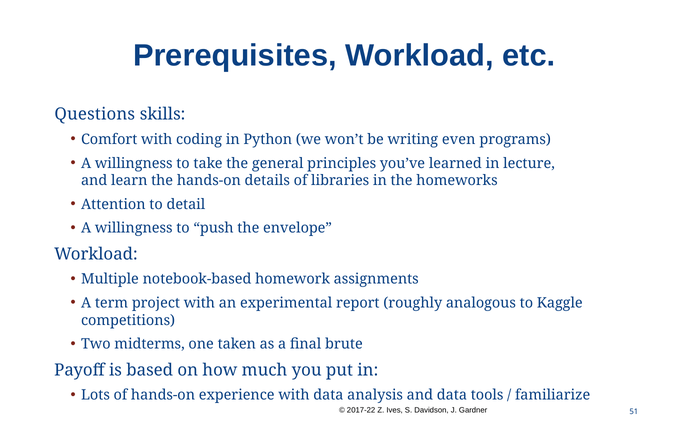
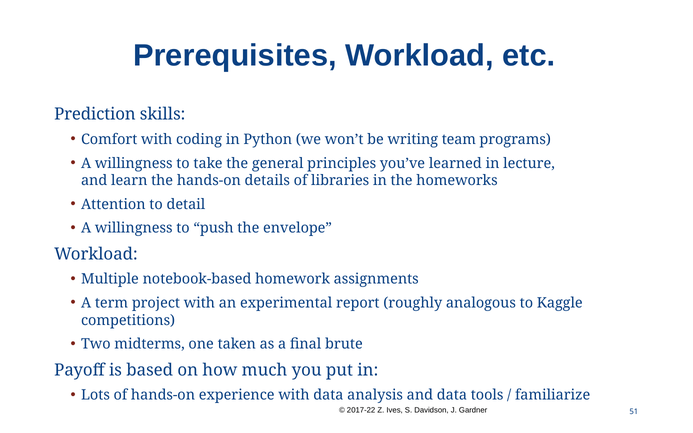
Questions: Questions -> Prediction (95, 114)
even: even -> team (459, 140)
